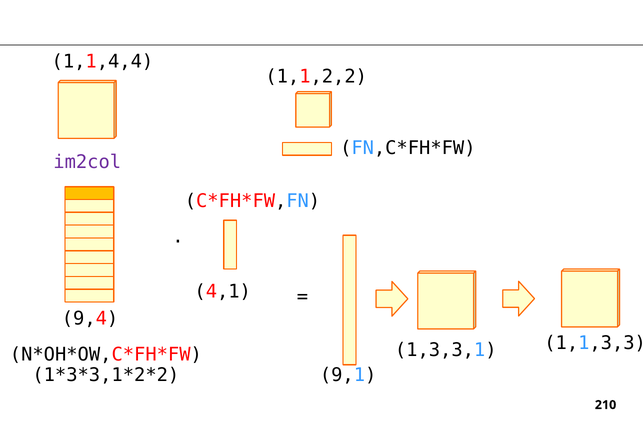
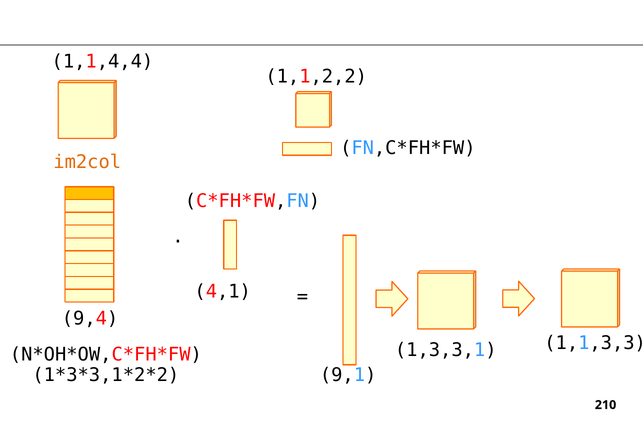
im2col colour: purple -> orange (87, 162)
